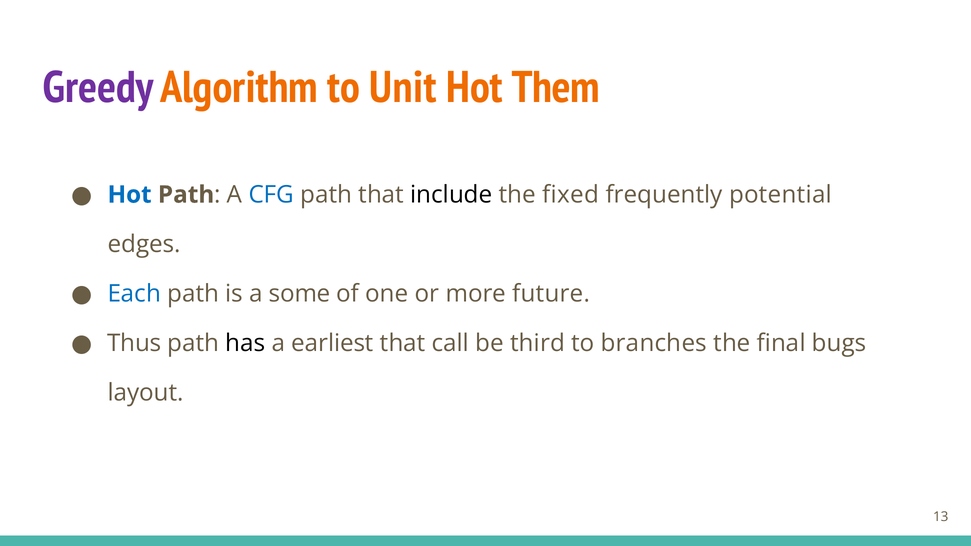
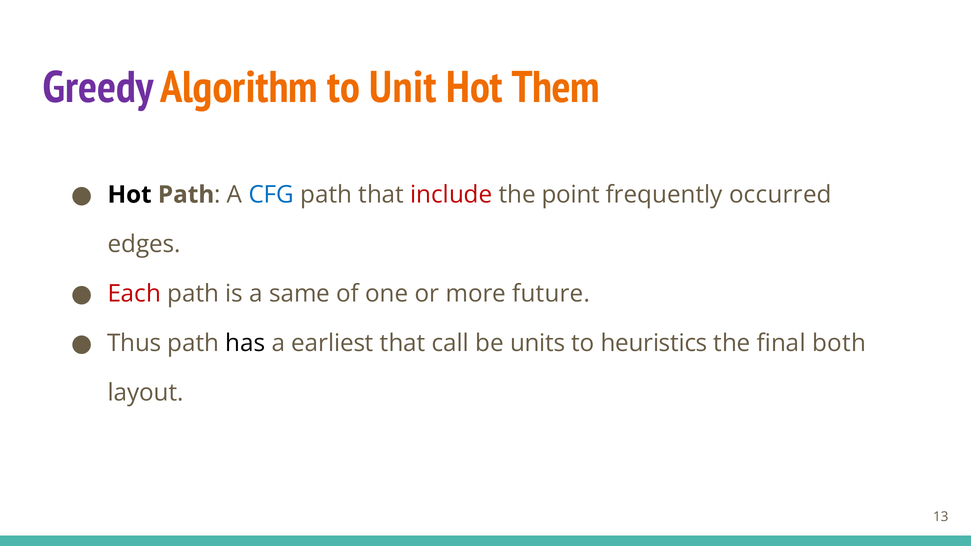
Hot colour: blue -> black (130, 195)
include colour: black -> red (451, 195)
fixed: fixed -> point (571, 195)
potential: potential -> occurred (780, 195)
Each colour: blue -> red (134, 294)
some: some -> same (300, 294)
third: third -> units (538, 343)
branches: branches -> heuristics (654, 343)
bugs: bugs -> both (839, 343)
